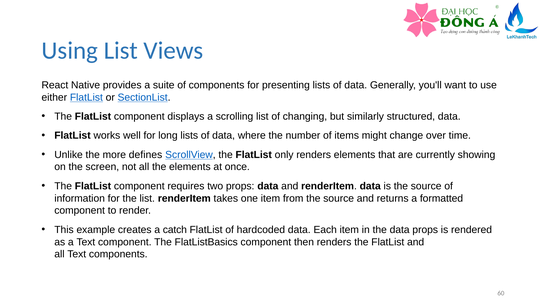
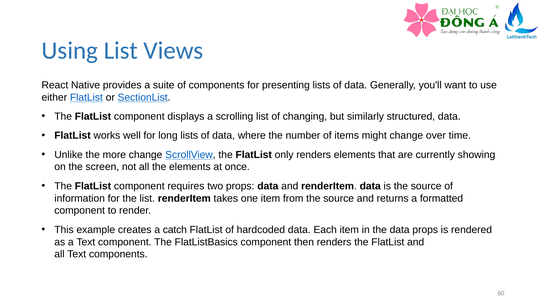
more defines: defines -> change (146, 155)
